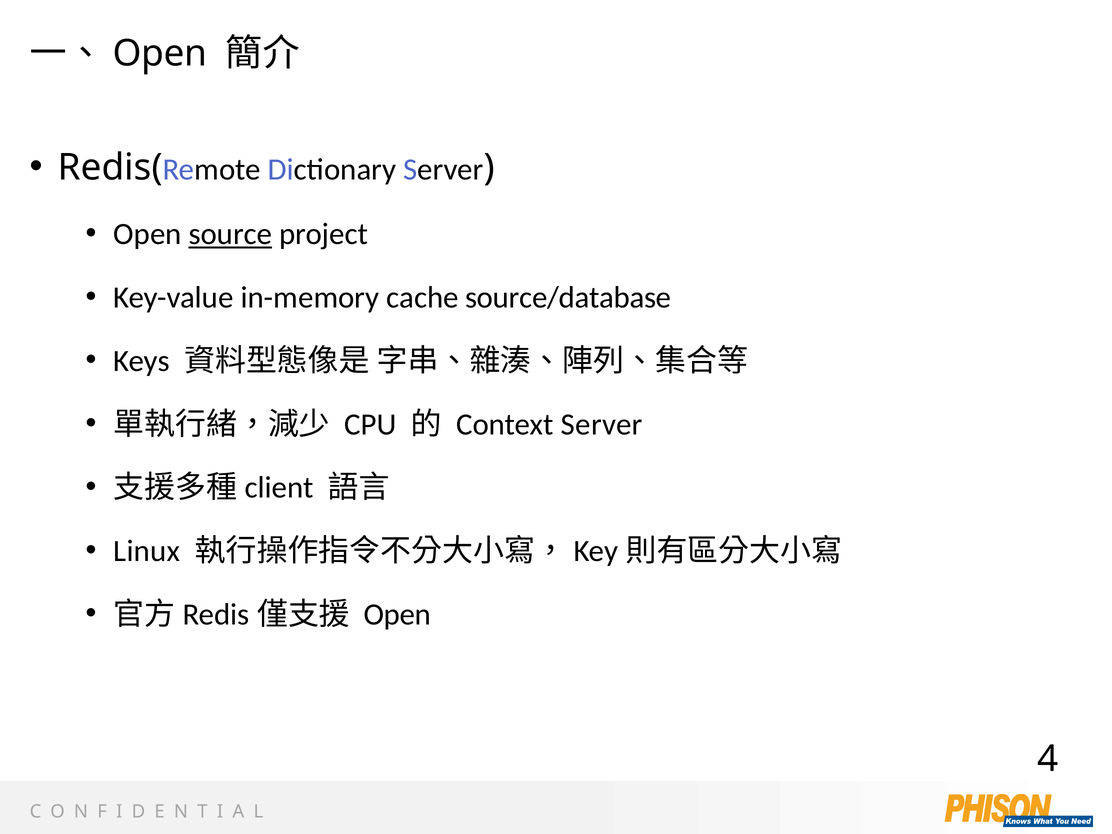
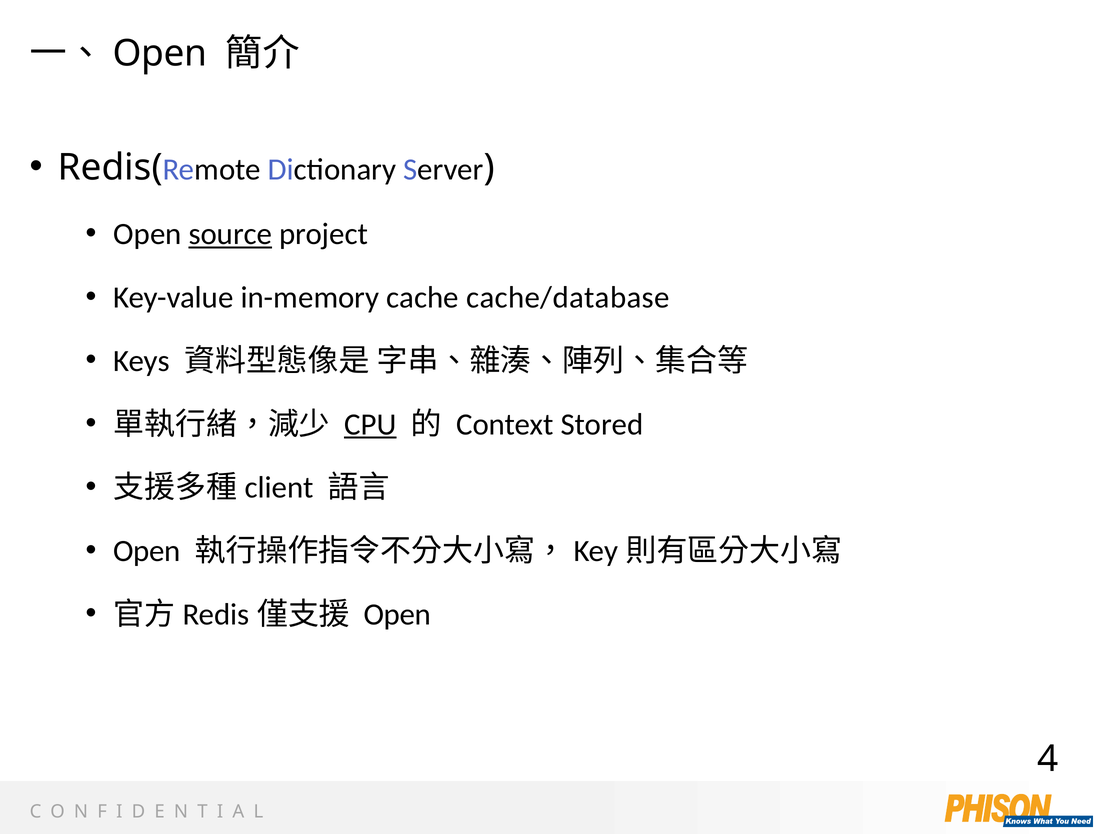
source/database: source/database -> cache/database (568, 298)
CPU underline: none -> present (370, 424)
Context Server: Server -> Stored (602, 424)
Linux: Linux -> Open (147, 551)
